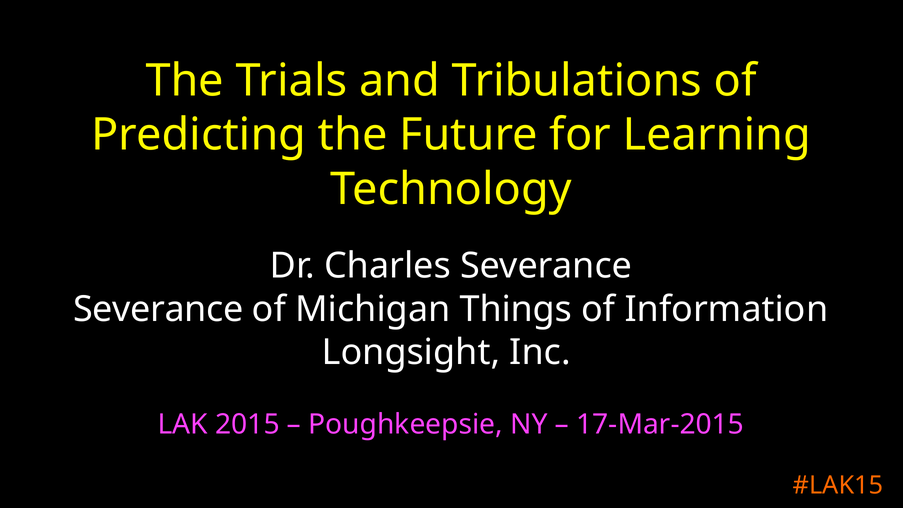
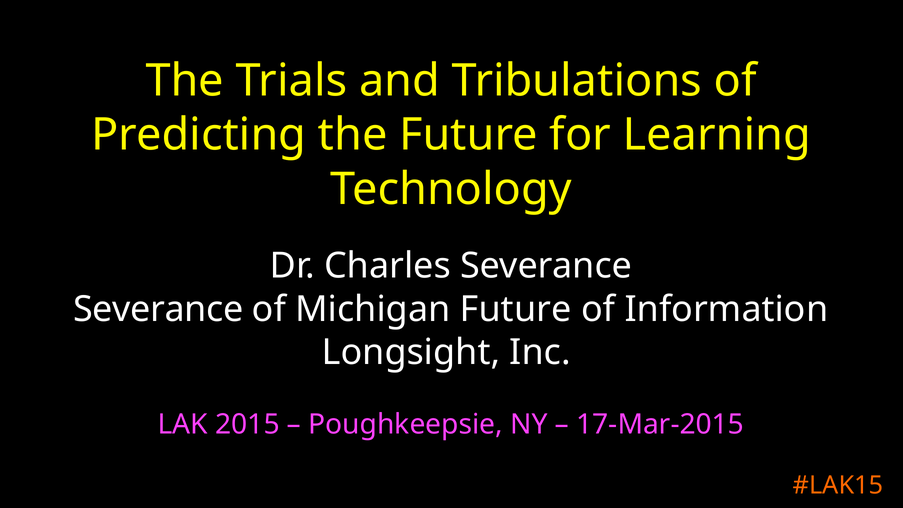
Michigan Things: Things -> Future (516, 309)
